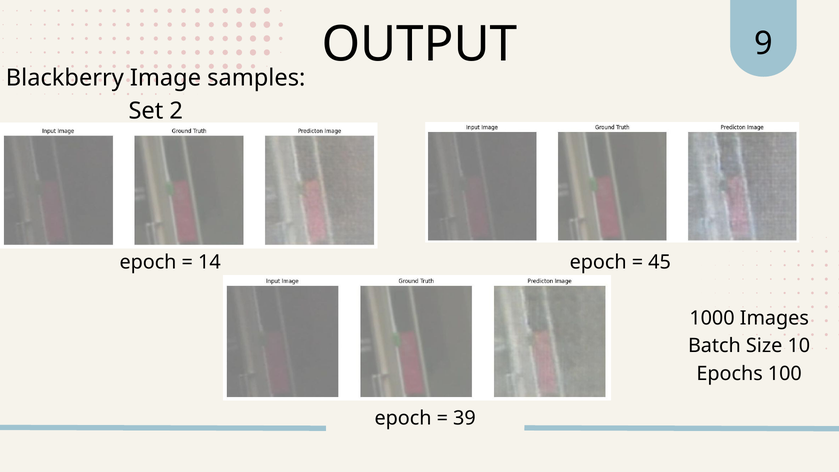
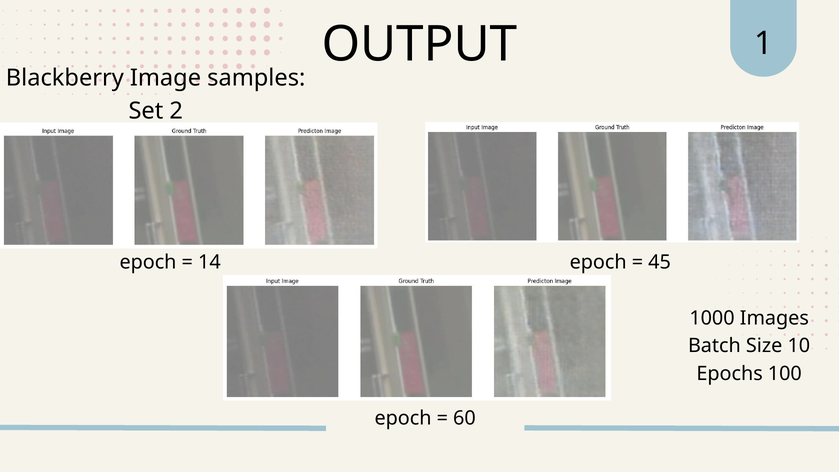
9: 9 -> 1 (763, 43)
39: 39 -> 60 (464, 418)
